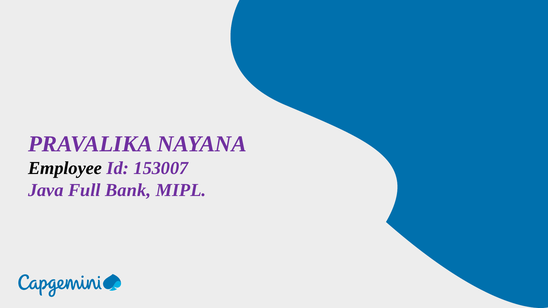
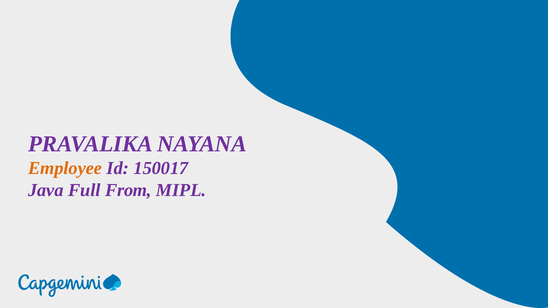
Employee colour: black -> orange (65, 168)
153007: 153007 -> 150017 (161, 168)
Bank: Bank -> From (128, 190)
